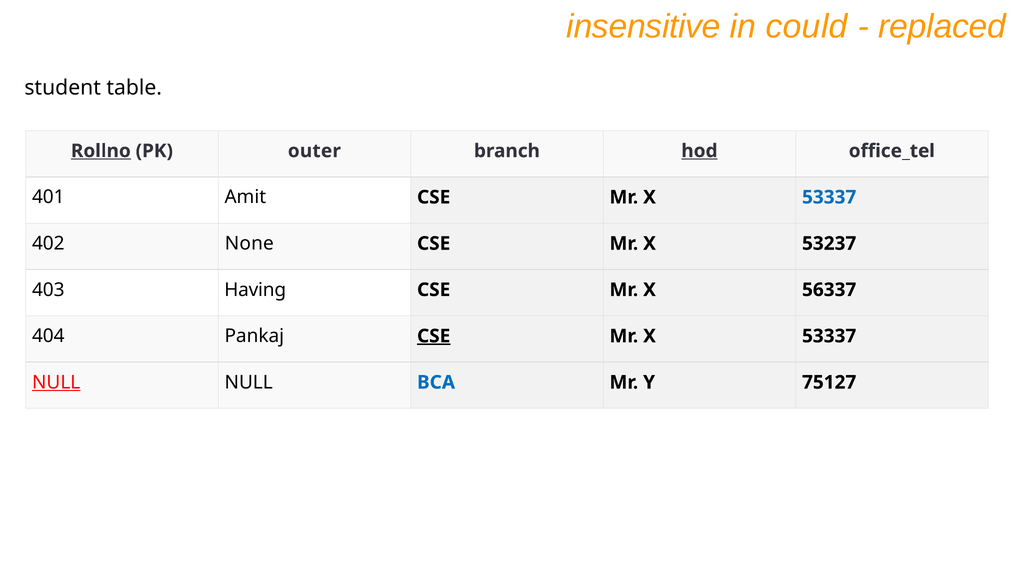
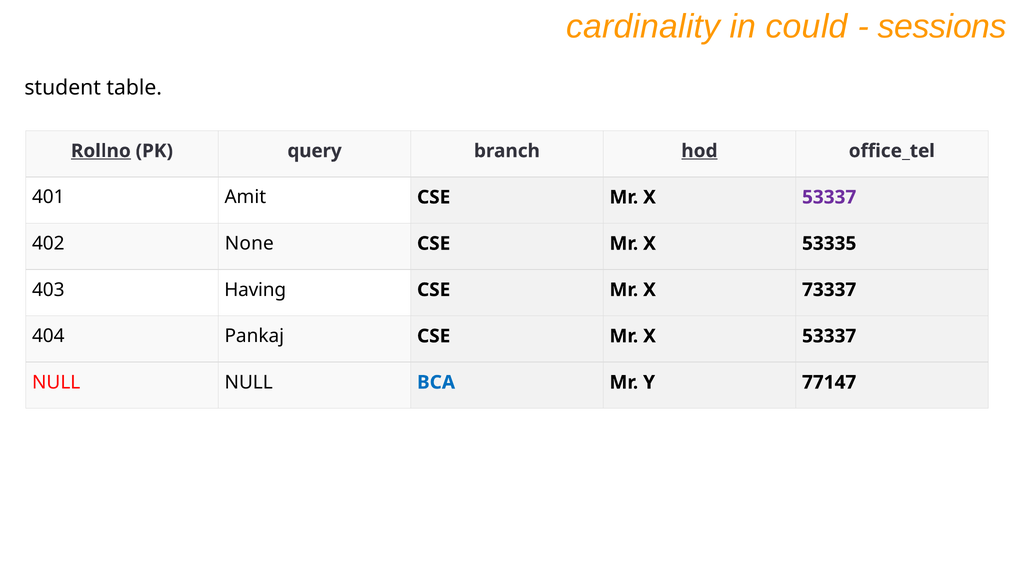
insensitive: insensitive -> cardinality (643, 26)
replaced: replaced -> sessions (942, 26)
outer: outer -> query (315, 151)
53337 colour: blue -> purple (829, 197)
53237: 53237 -> 53335 (829, 244)
56337: 56337 -> 73337 (829, 290)
CSE underline: present -> none (434, 336)
NULL underline: present -> none (56, 383)
75127: 75127 -> 77147 (829, 383)
